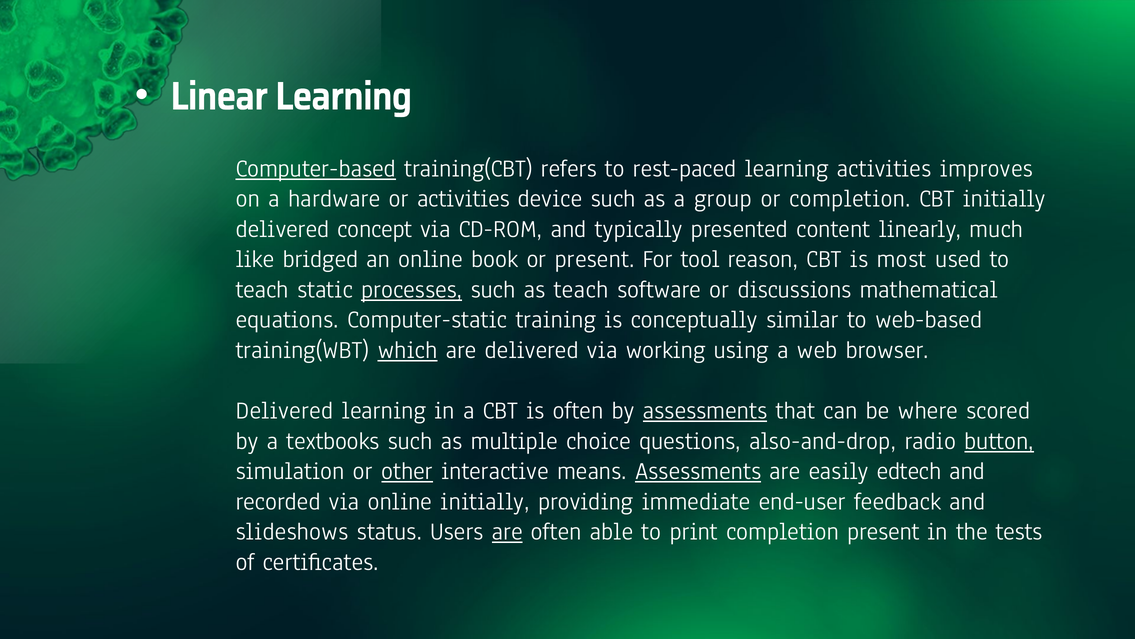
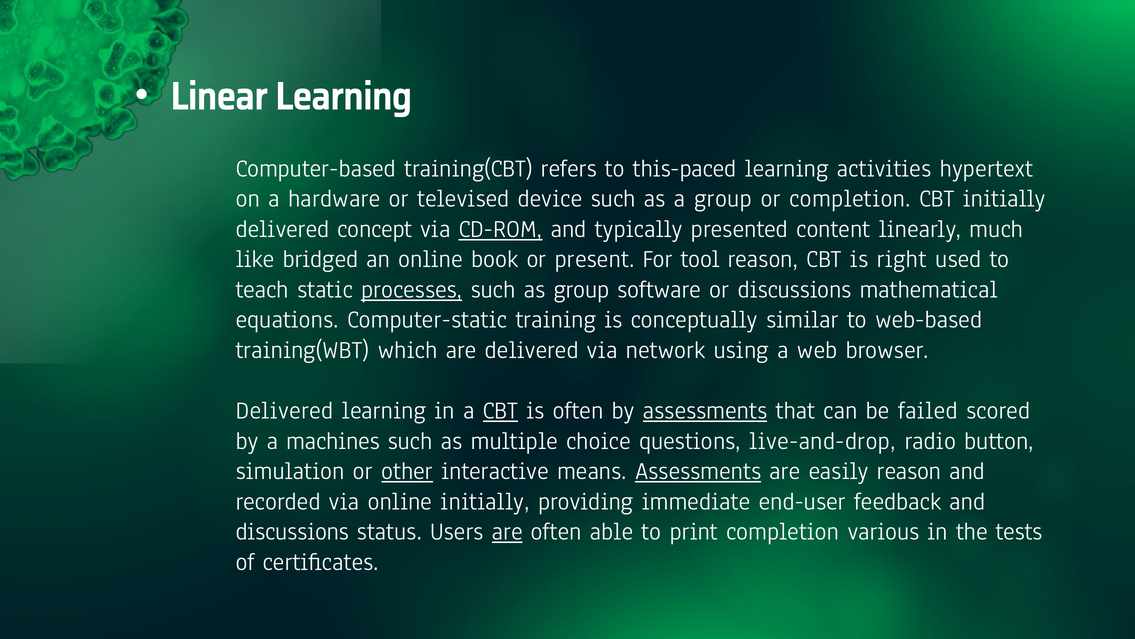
Computer-based underline: present -> none (316, 168)
rest-paced: rest-paced -> this-paced (685, 168)
improves: improves -> hypertext (986, 168)
or activities: activities -> televised (463, 198)
CD-ROM underline: none -> present (501, 229)
most: most -> right (902, 259)
as teach: teach -> group (581, 289)
which underline: present -> none (407, 350)
working: working -> network (666, 350)
CBT underline: none -> present (500, 410)
where: where -> failed (928, 410)
textbooks: textbooks -> machines (333, 440)
also-and-drop: also-and-drop -> live-and-drop (823, 440)
button underline: present -> none (999, 440)
easily edtech: edtech -> reason (909, 471)
slideshows: slideshows -> discussions (292, 531)
completion present: present -> various (883, 531)
